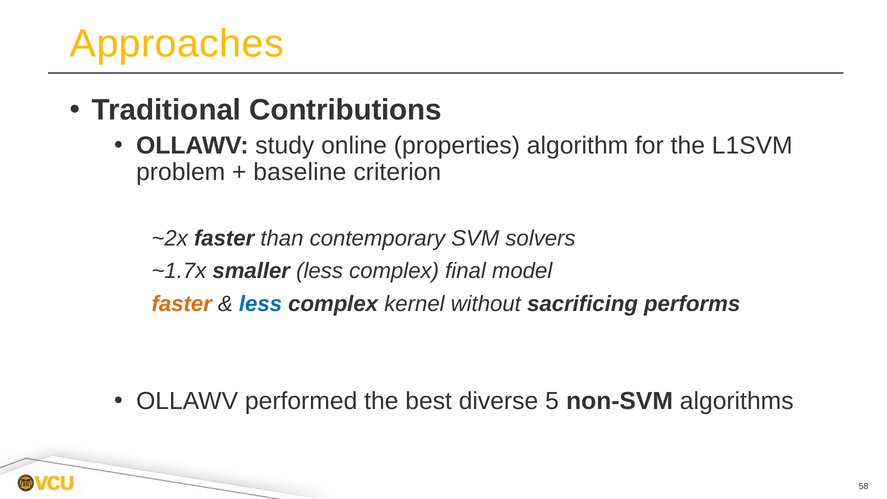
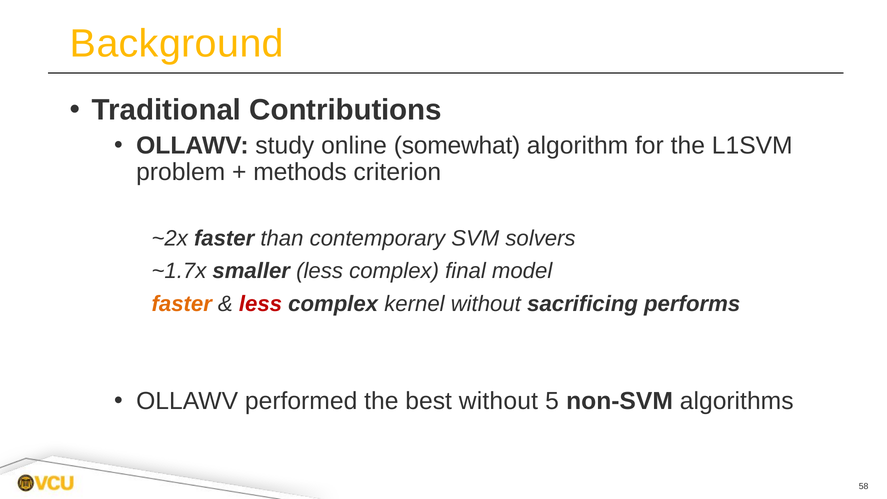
Approaches: Approaches -> Background (177, 44)
properties: properties -> somewhat (457, 145)
baseline: baseline -> methods (300, 172)
less colour: blue -> red (261, 304)
best diverse: diverse -> without (498, 401)
